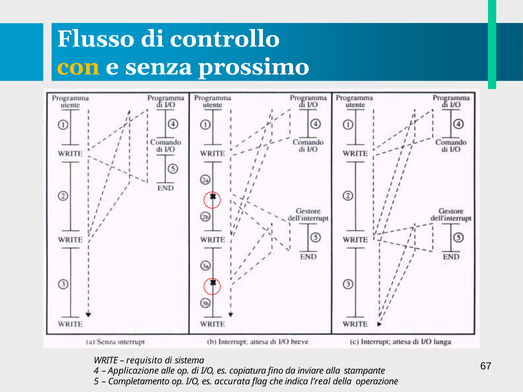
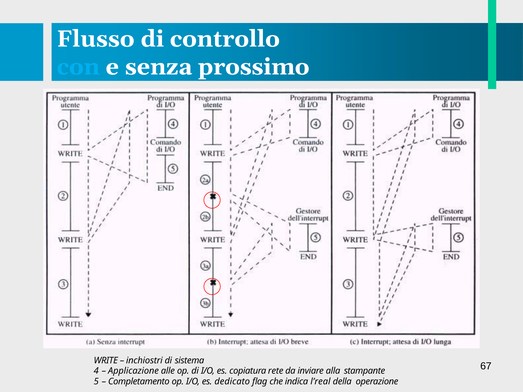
con colour: yellow -> light blue (78, 67)
requisito: requisito -> inchiostri (144, 361)
fino: fino -> rete (276, 371)
accurata: accurata -> dedicato (232, 382)
